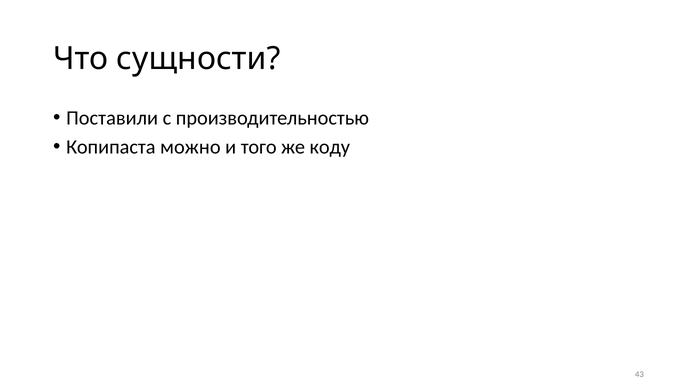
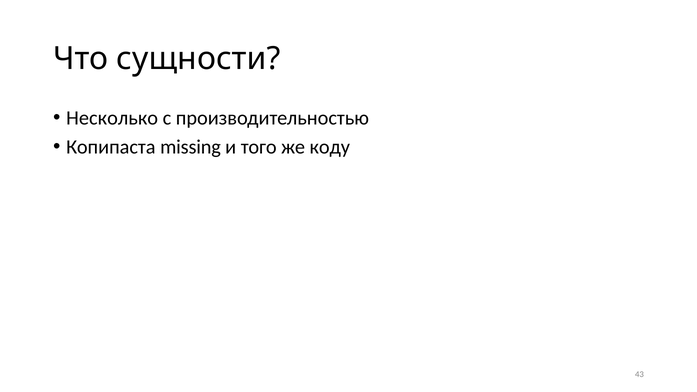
Поставили: Поставили -> Несколько (112, 118)
можно: можно -> missing (191, 147)
